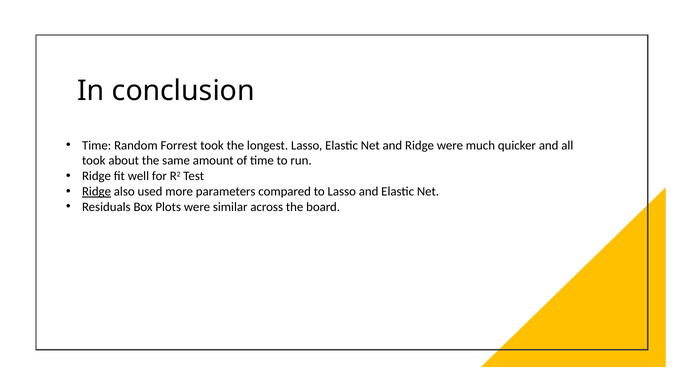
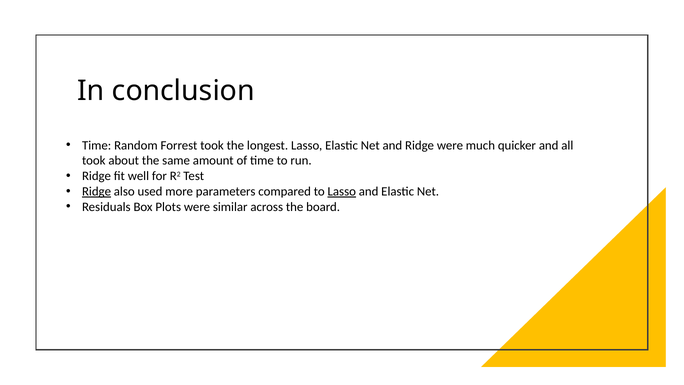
Lasso underline: none -> present (342, 191)
